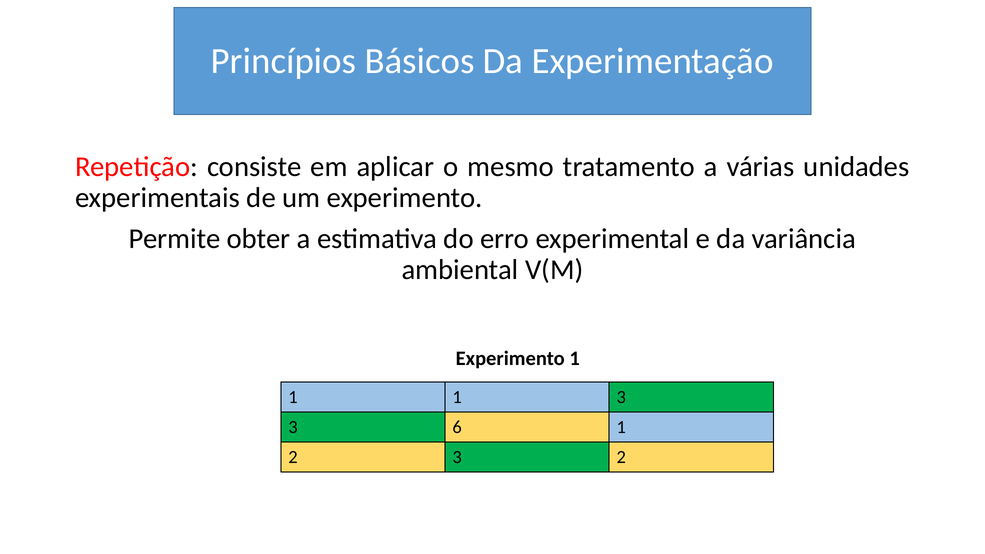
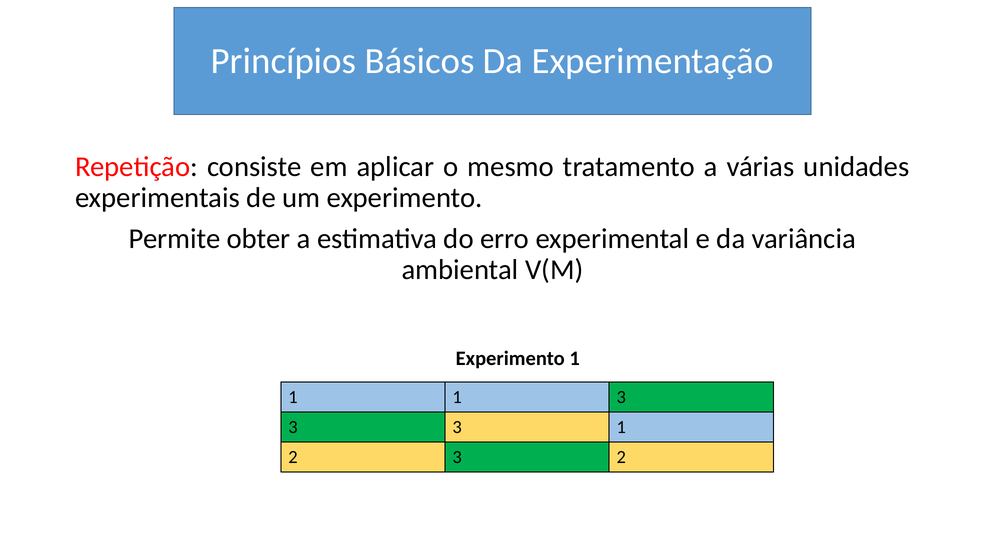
6: 6 -> 3 (457, 427)
